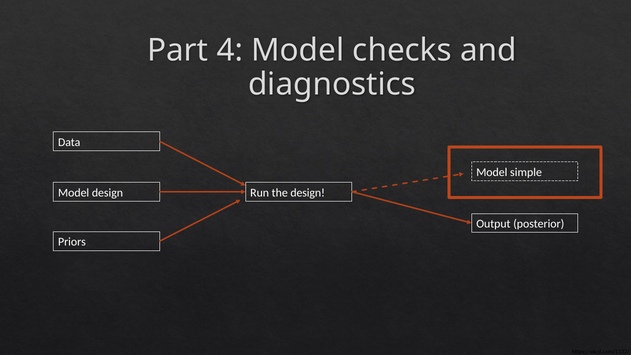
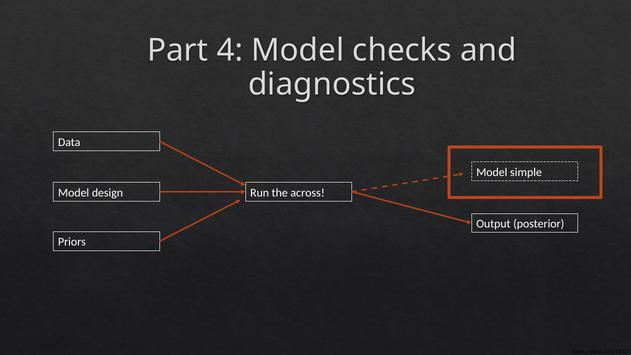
the design: design -> across (308, 193)
